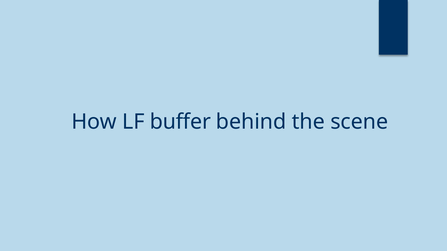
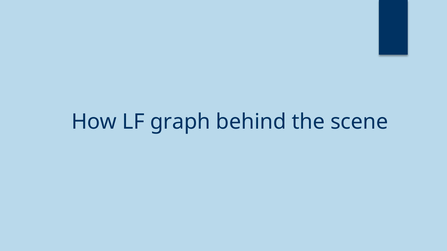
buffer: buffer -> graph (180, 122)
